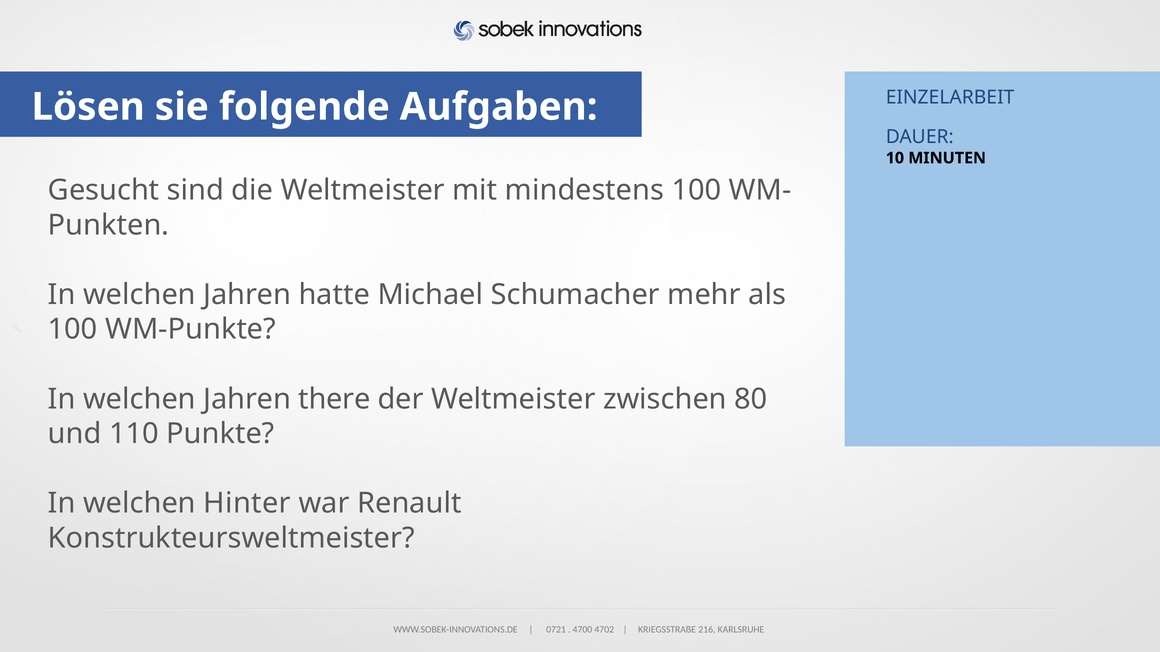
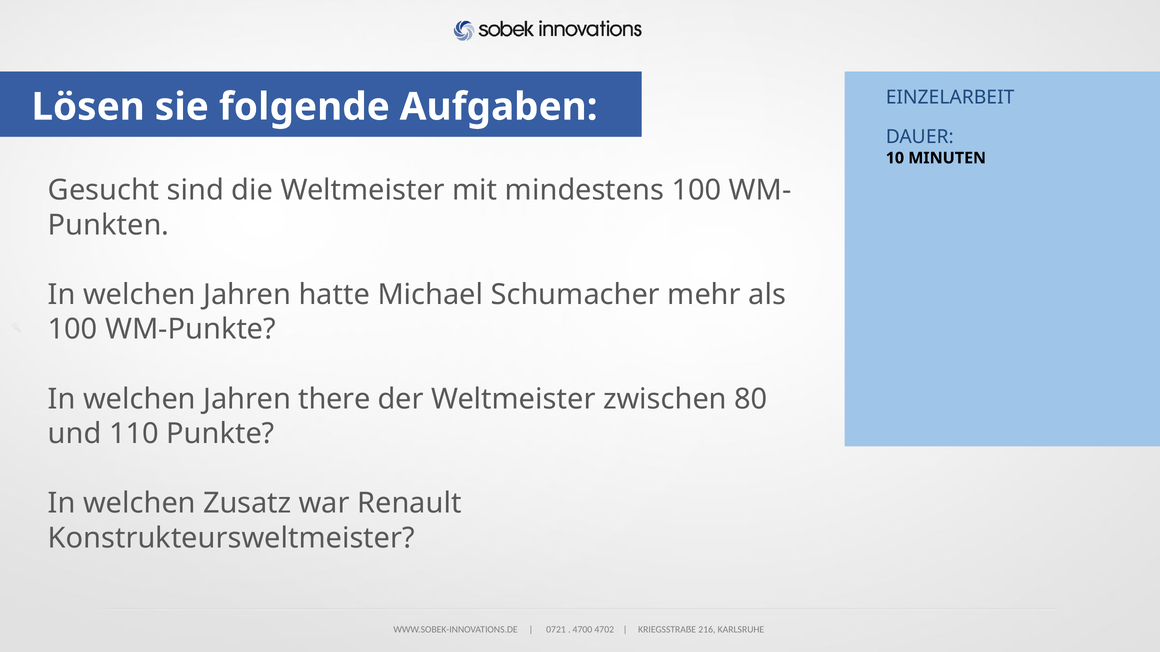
Hinter: Hinter -> Zusatz (247, 504)
